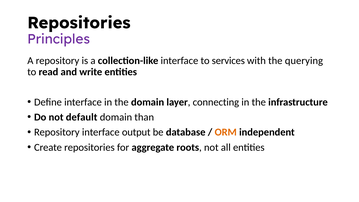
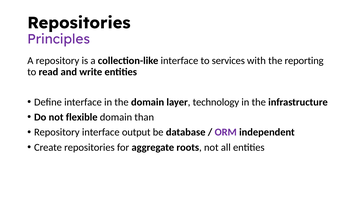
querying: querying -> reporting (304, 61)
connecting: connecting -> technology (216, 102)
default: default -> flexible (82, 117)
ORM colour: orange -> purple (226, 132)
